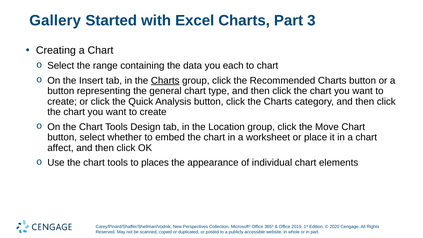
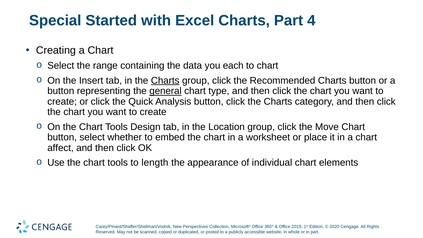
Gallery: Gallery -> Special (55, 21)
3: 3 -> 4 (311, 21)
general underline: none -> present (166, 91)
places: places -> length (155, 163)
